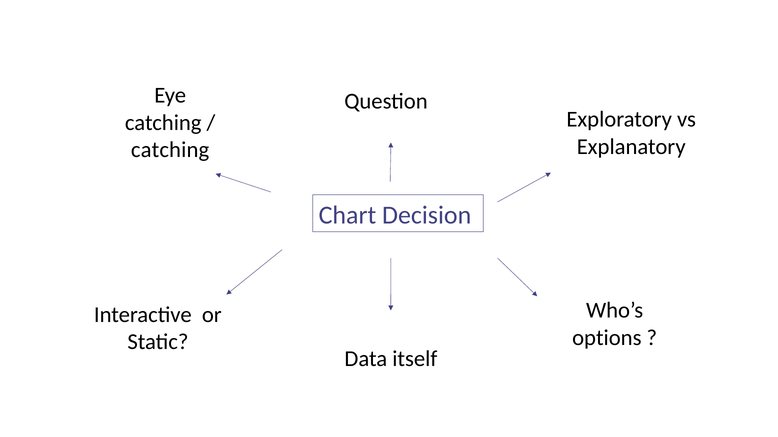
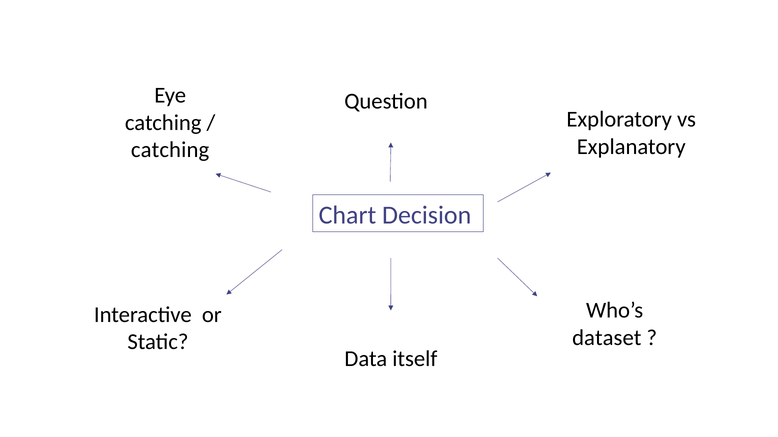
options: options -> dataset (607, 338)
